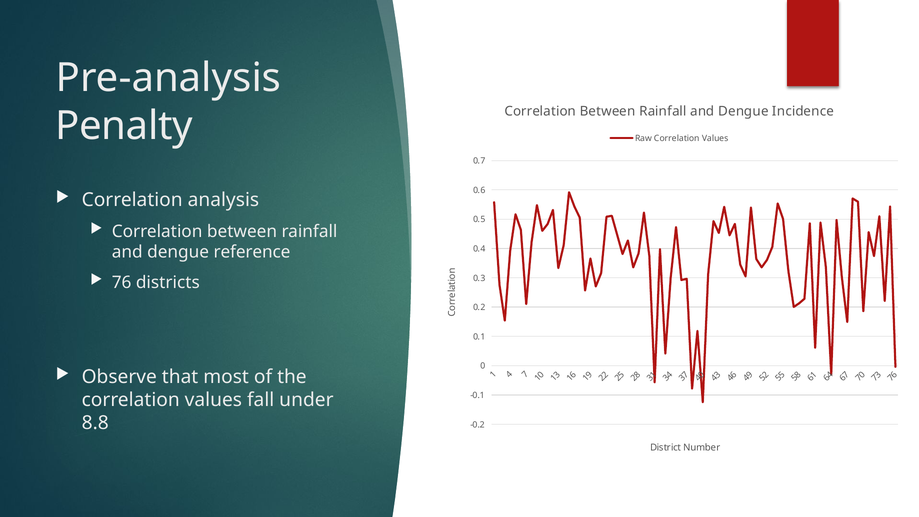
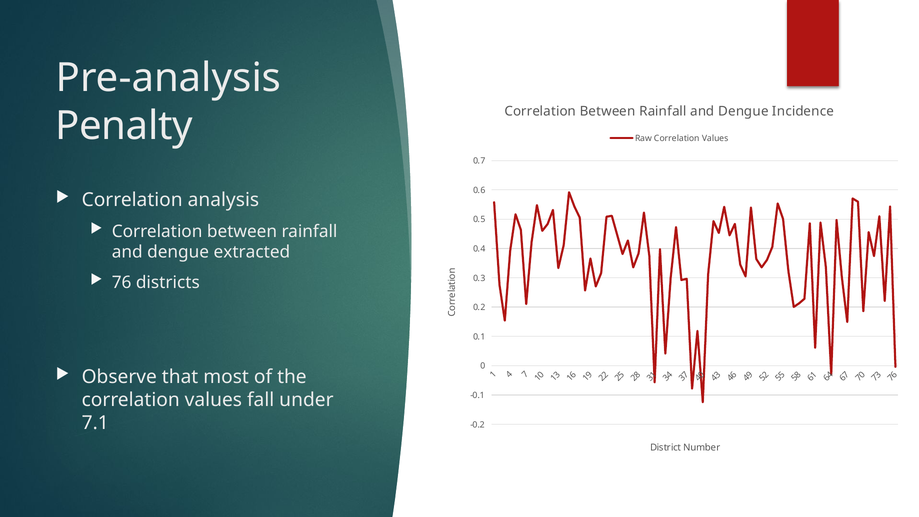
reference: reference -> extracted (252, 252)
8.8: 8.8 -> 7.1 (95, 423)
